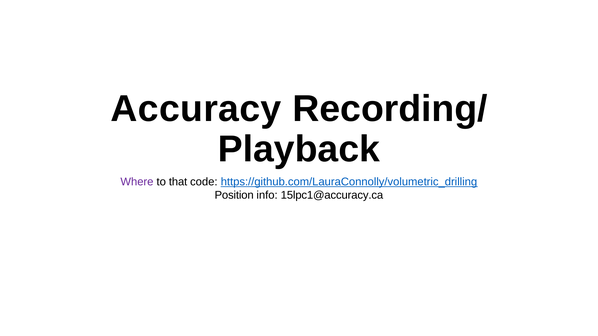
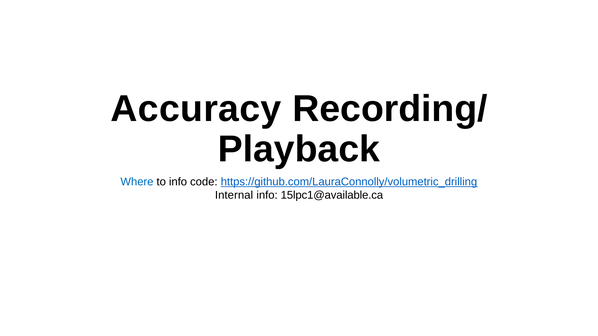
Where colour: purple -> blue (137, 182)
to that: that -> info (178, 182)
Position: Position -> Internal (234, 195)
15lpc1@accuracy.ca: 15lpc1@accuracy.ca -> 15lpc1@available.ca (332, 195)
